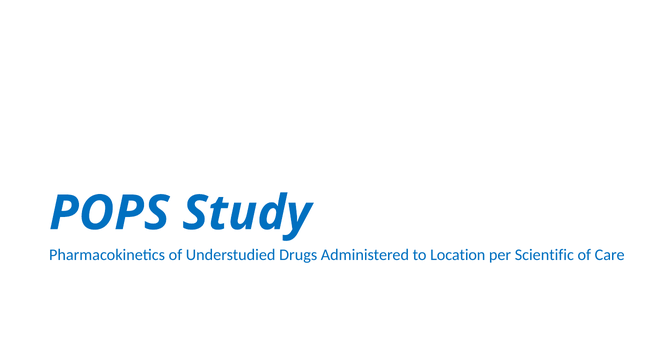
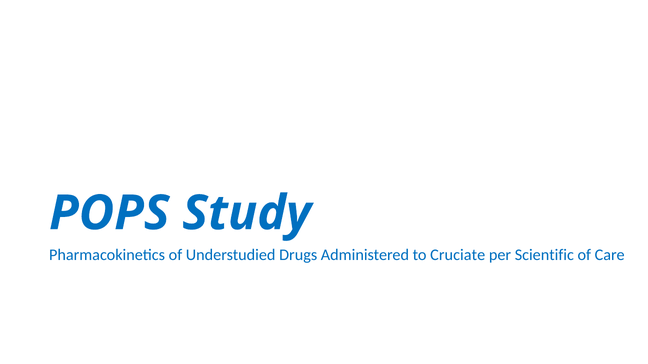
Location: Location -> Cruciate (458, 255)
